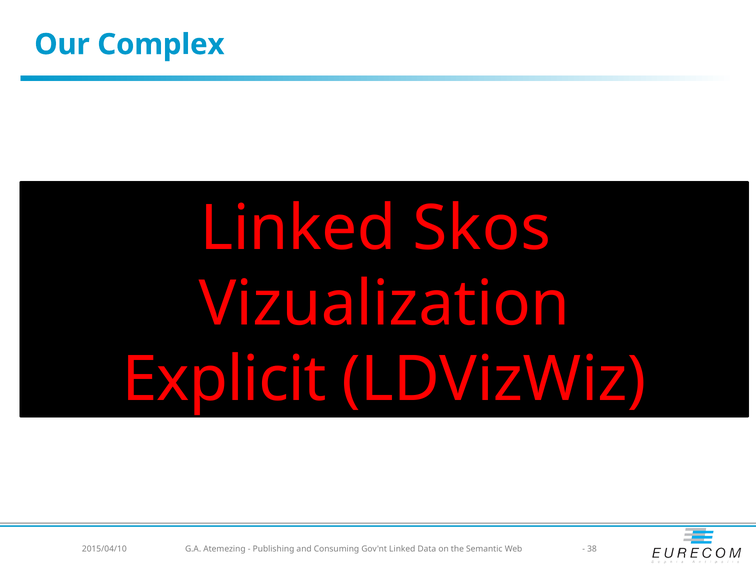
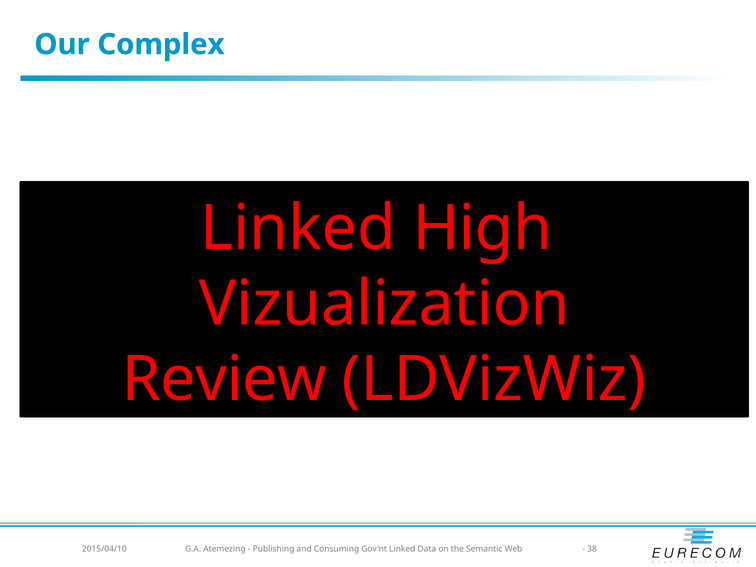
Skos: Skos -> High (482, 228)
Explicit: Explicit -> Review (224, 379)
